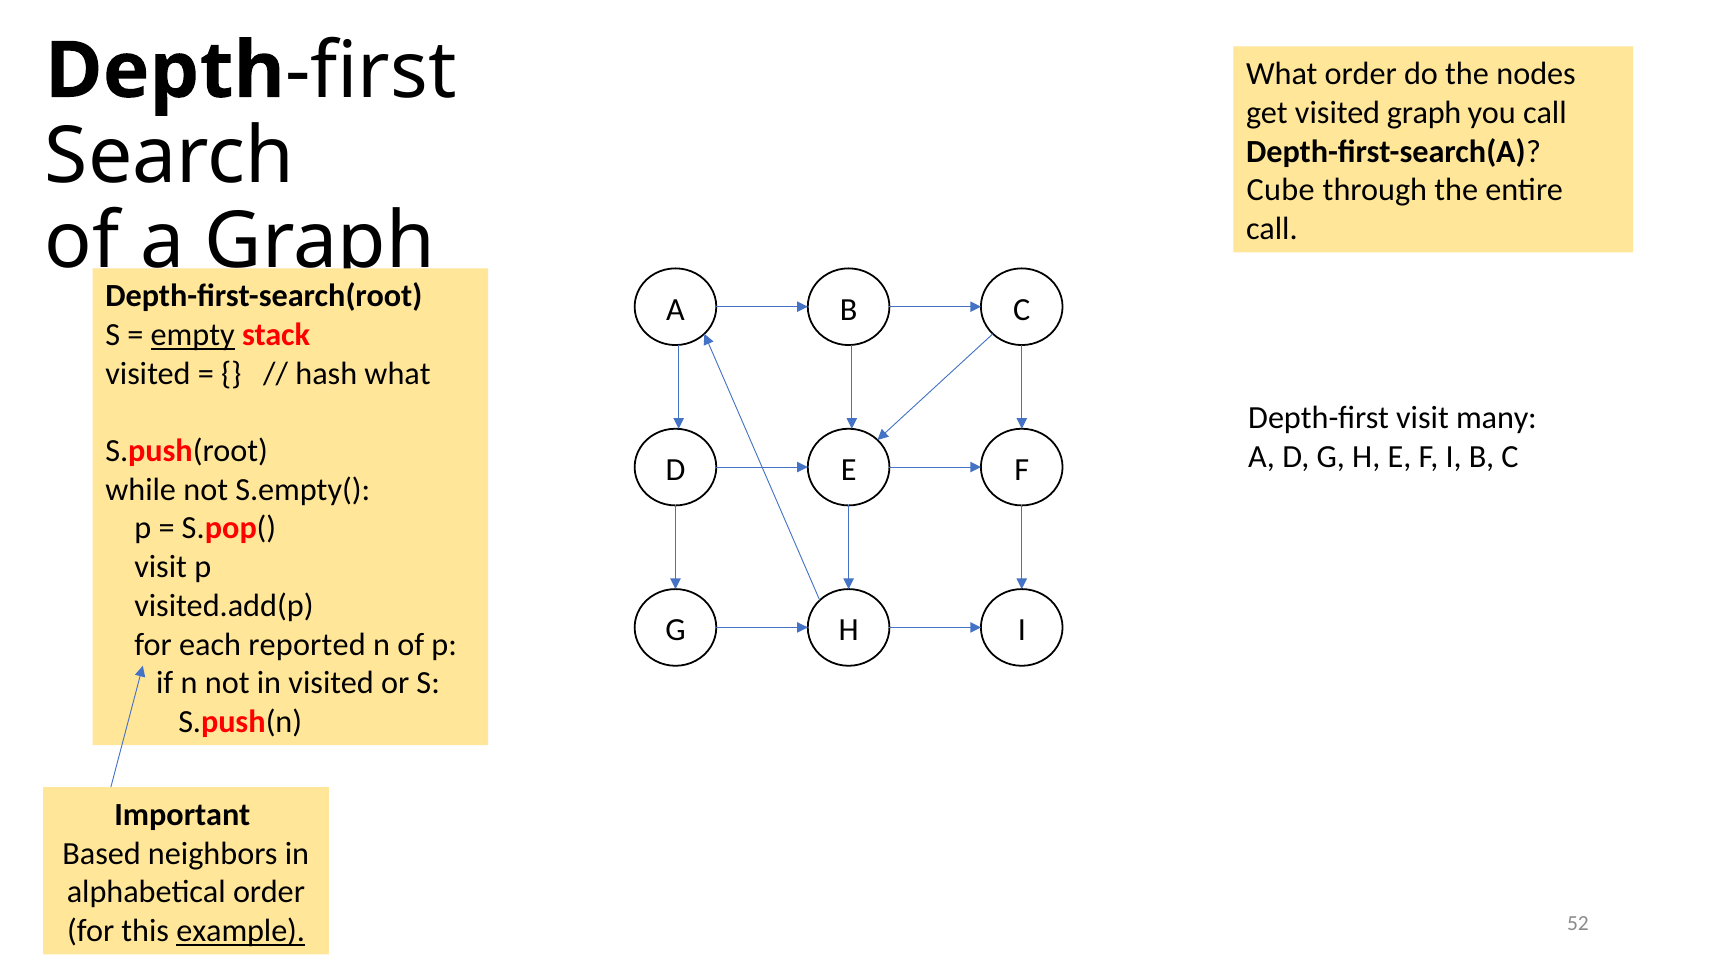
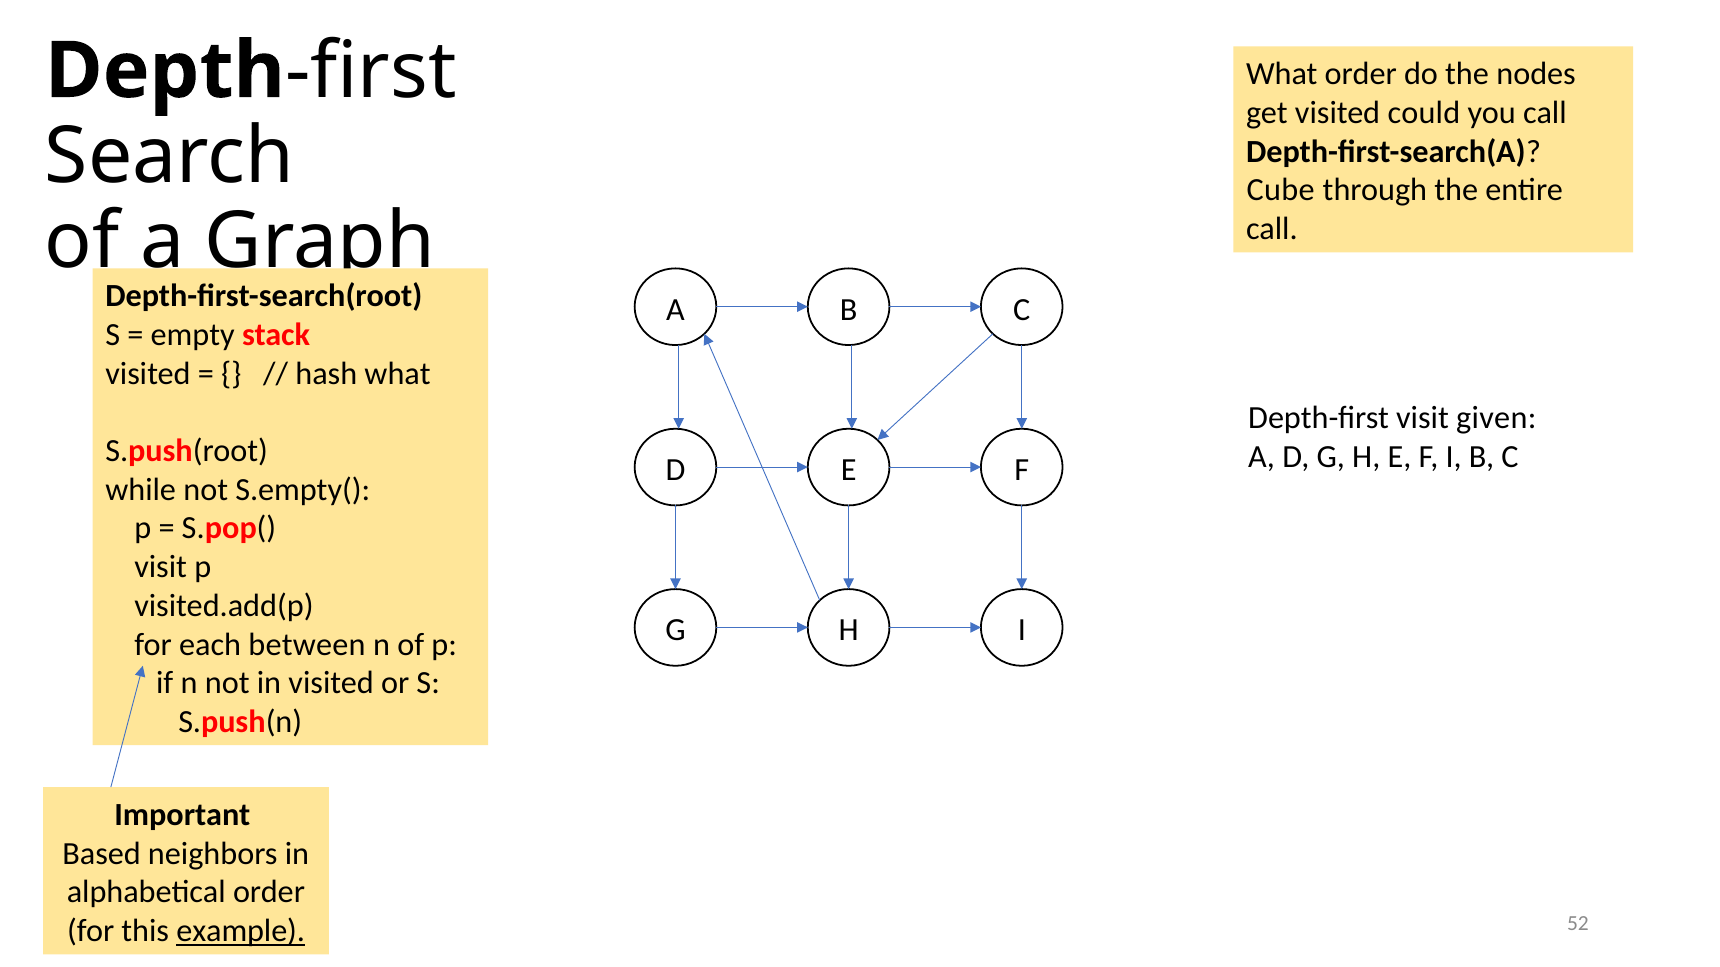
visited graph: graph -> could (1424, 113)
empty underline: present -> none (193, 335)
many: many -> given (1496, 418)
reported: reported -> between (307, 645)
